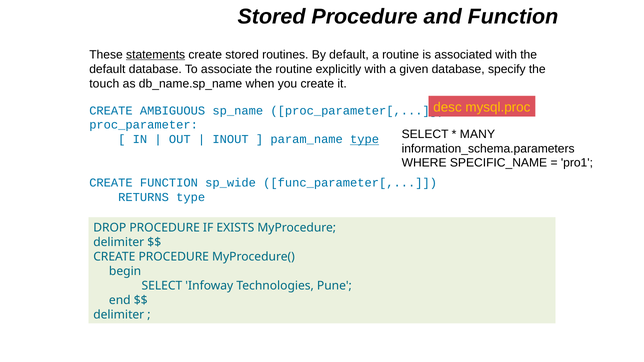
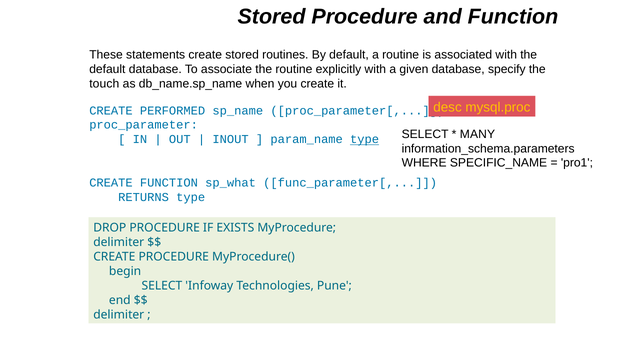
statements underline: present -> none (156, 55)
AMBIGUOUS: AMBIGUOUS -> PERFORMED (173, 111)
sp_wide: sp_wide -> sp_what (231, 183)
